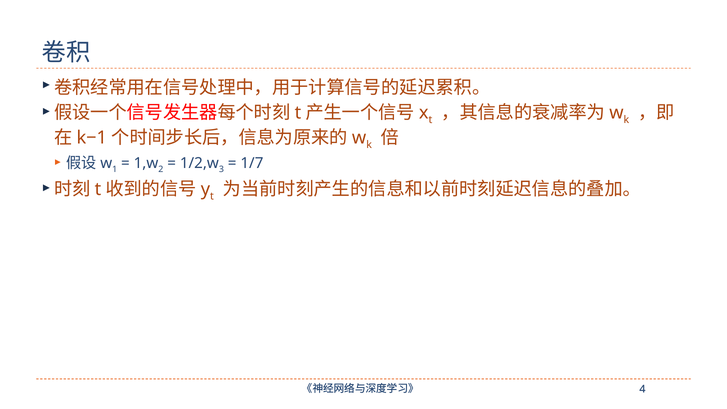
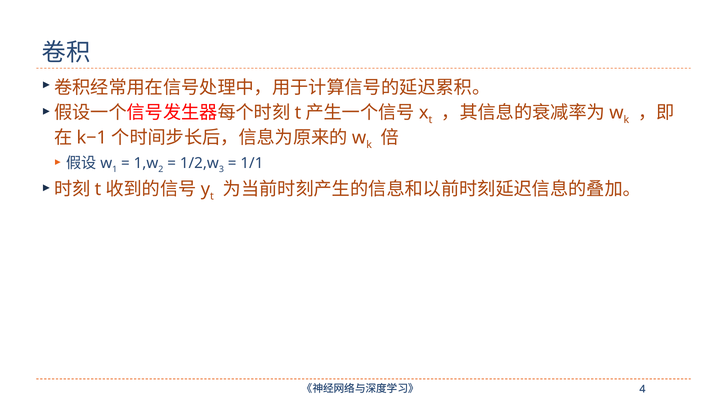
1/7: 1/7 -> 1/1 (252, 163)
